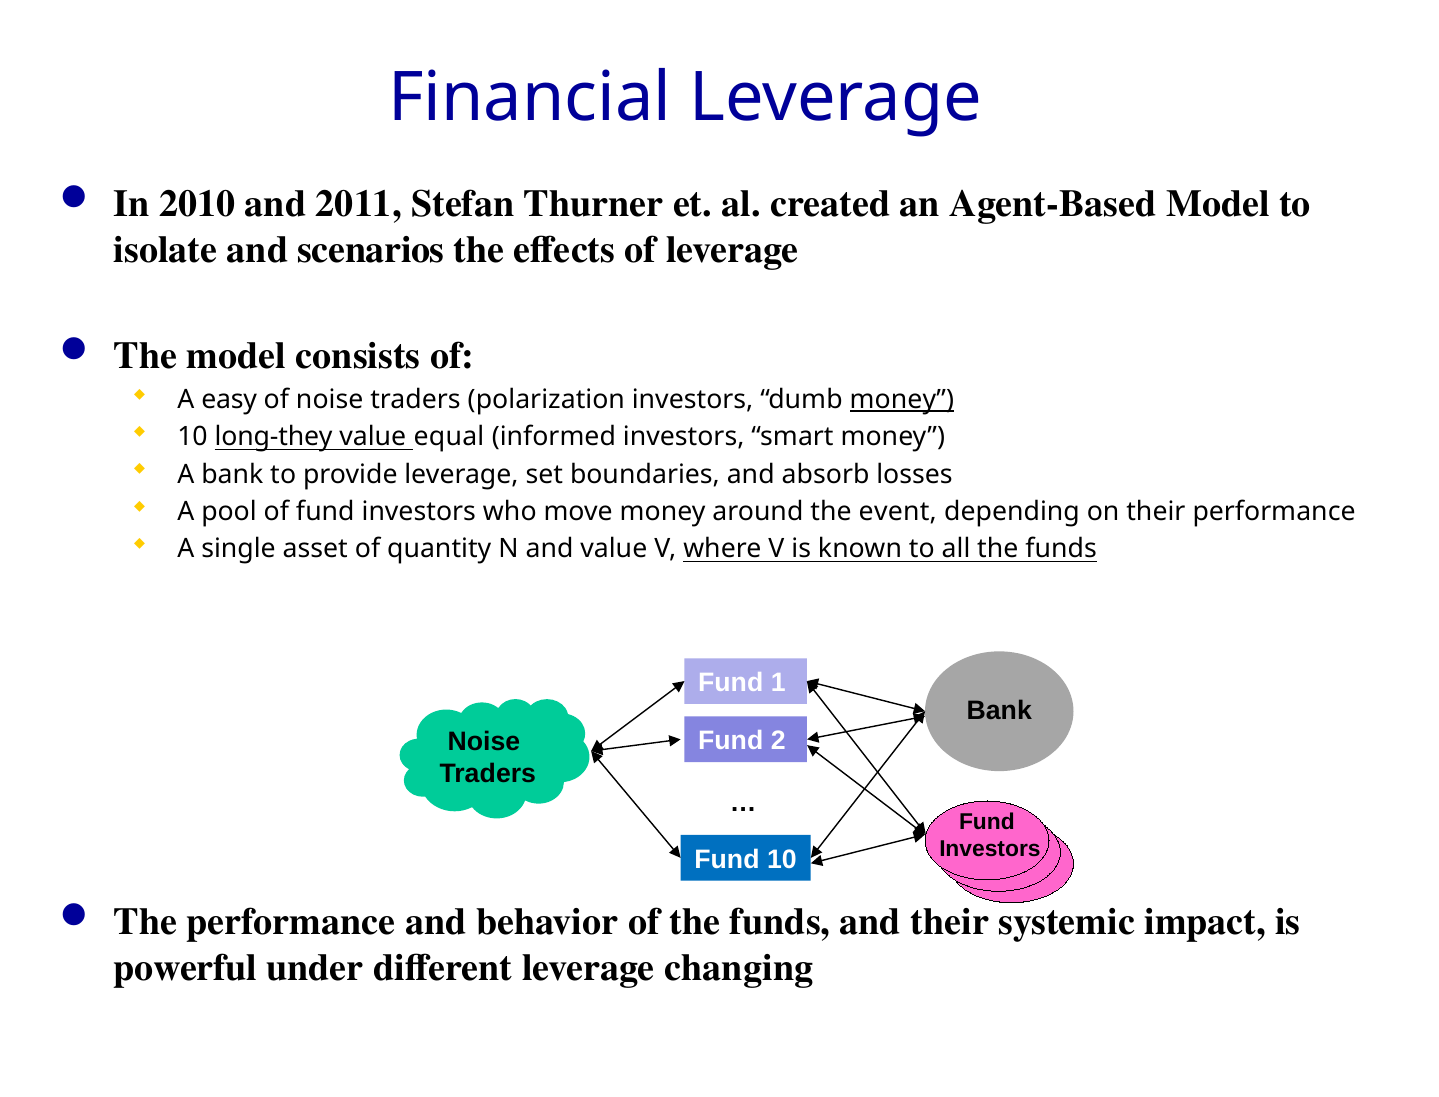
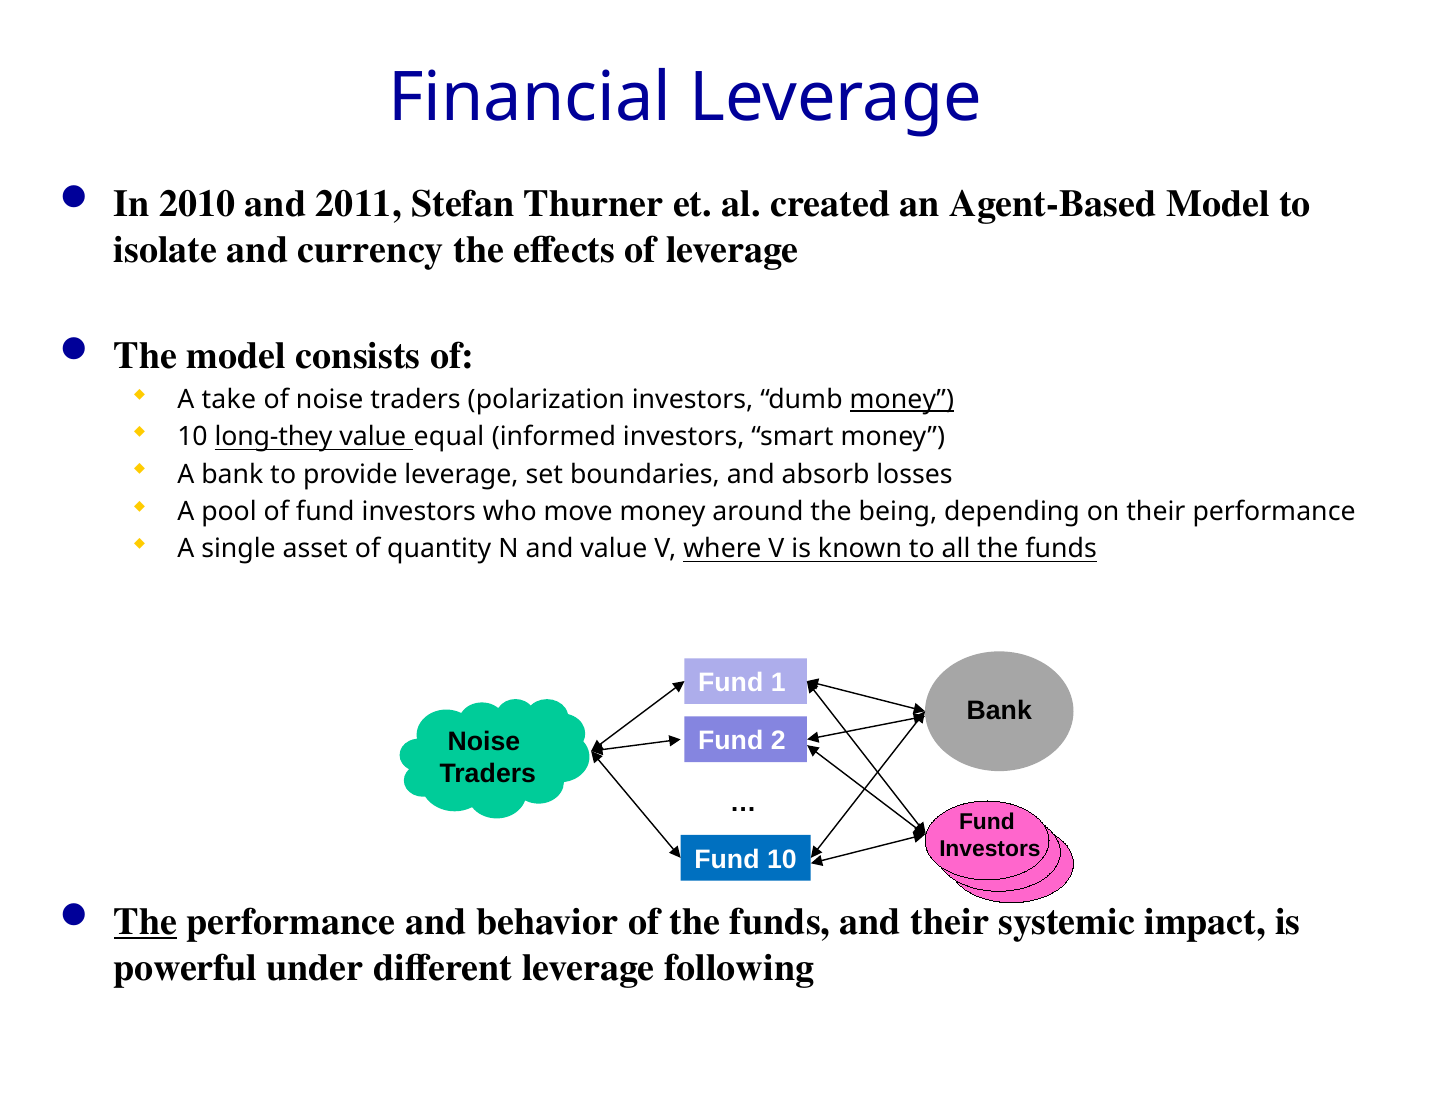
scenarios: scenarios -> currency (371, 249)
easy: easy -> take (229, 399)
event: event -> being (898, 511)
The underline: none -> present (145, 921)
changing: changing -> following (739, 967)
